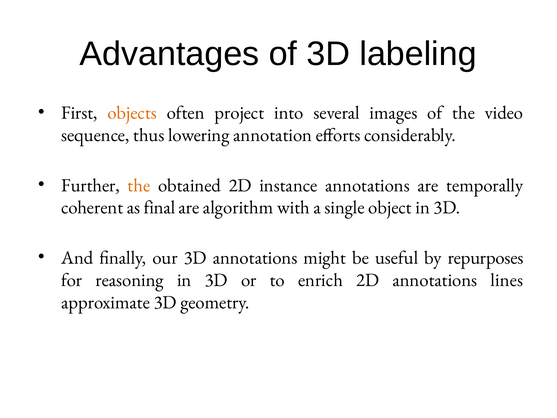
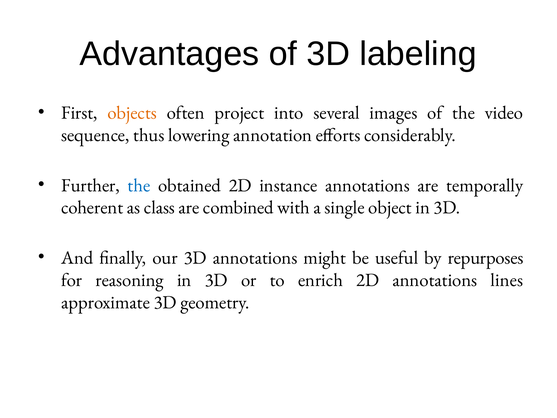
the colour: orange -> blue (139, 185)
final: final -> class (159, 207)
algorithm: algorithm -> combined (238, 207)
